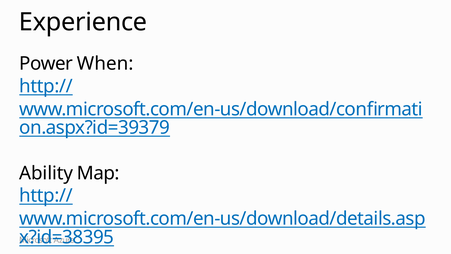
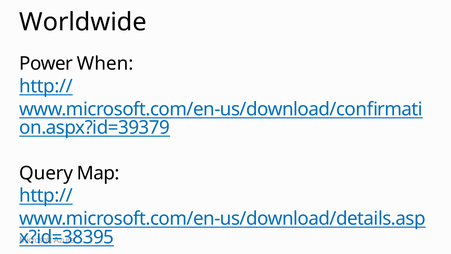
Experience: Experience -> Worldwide (83, 22)
Ability: Ability -> Query (46, 173)
